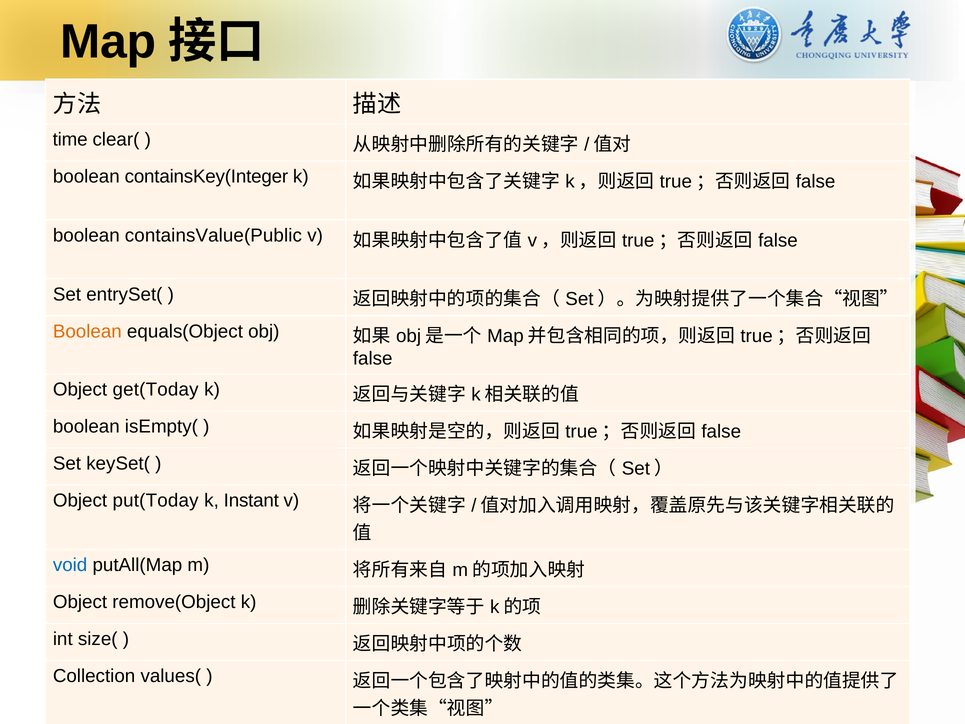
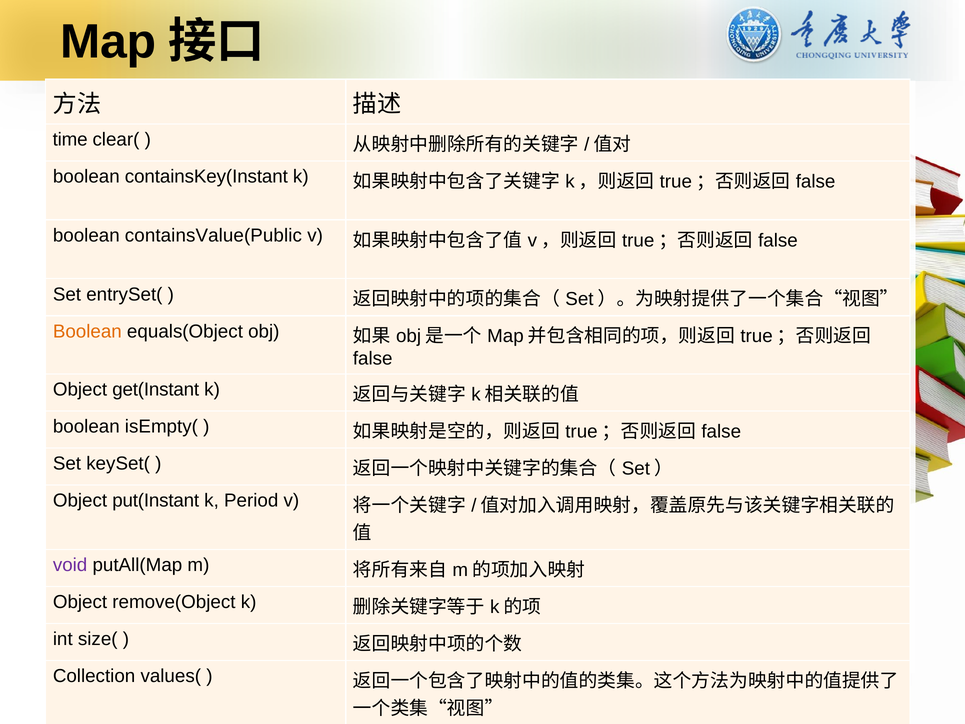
containsKey(Integer: containsKey(Integer -> containsKey(Instant (206, 177)
get(Today: get(Today -> get(Instant (156, 389)
put(Today: put(Today -> put(Instant (156, 501)
Instant: Instant -> Period (251, 501)
void colour: blue -> purple (70, 565)
